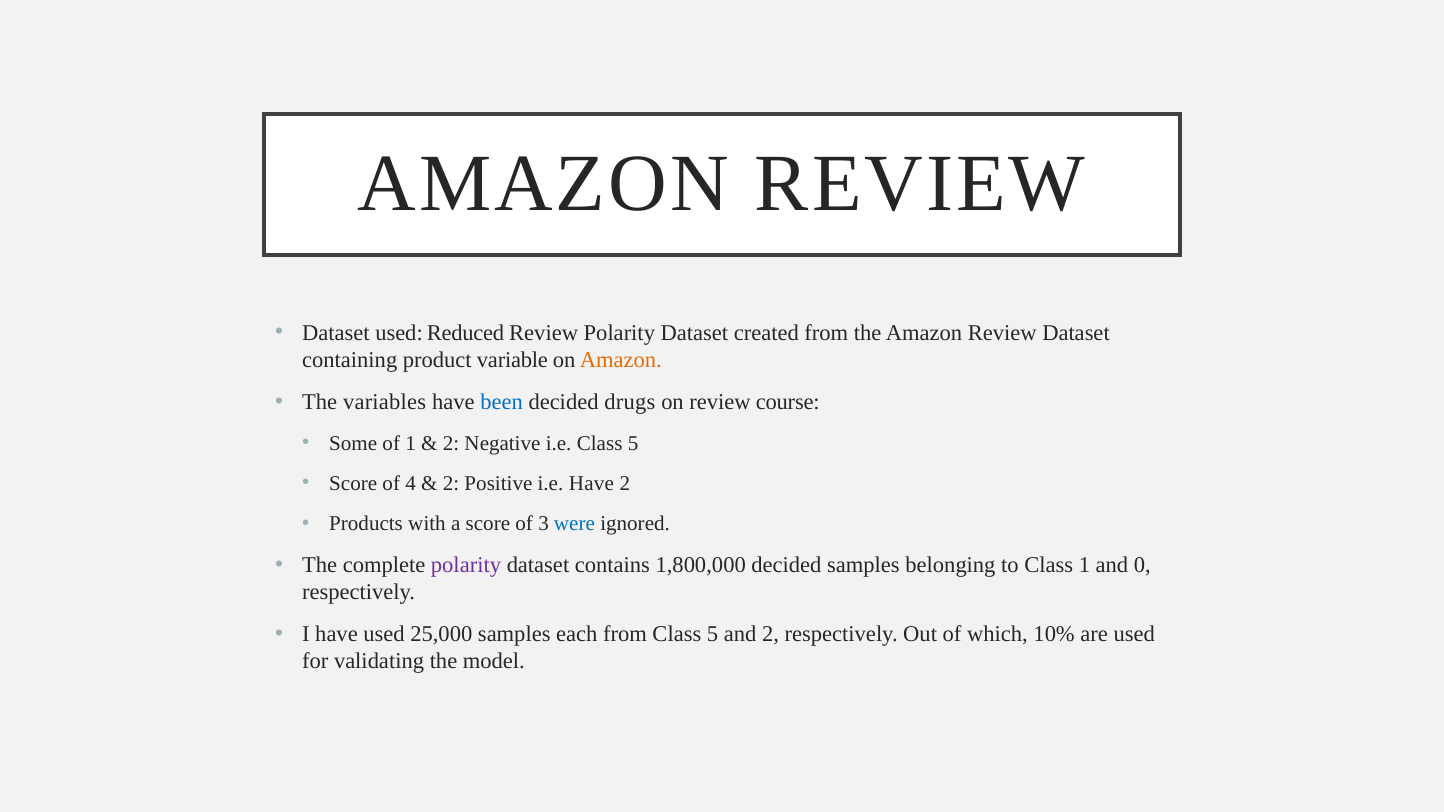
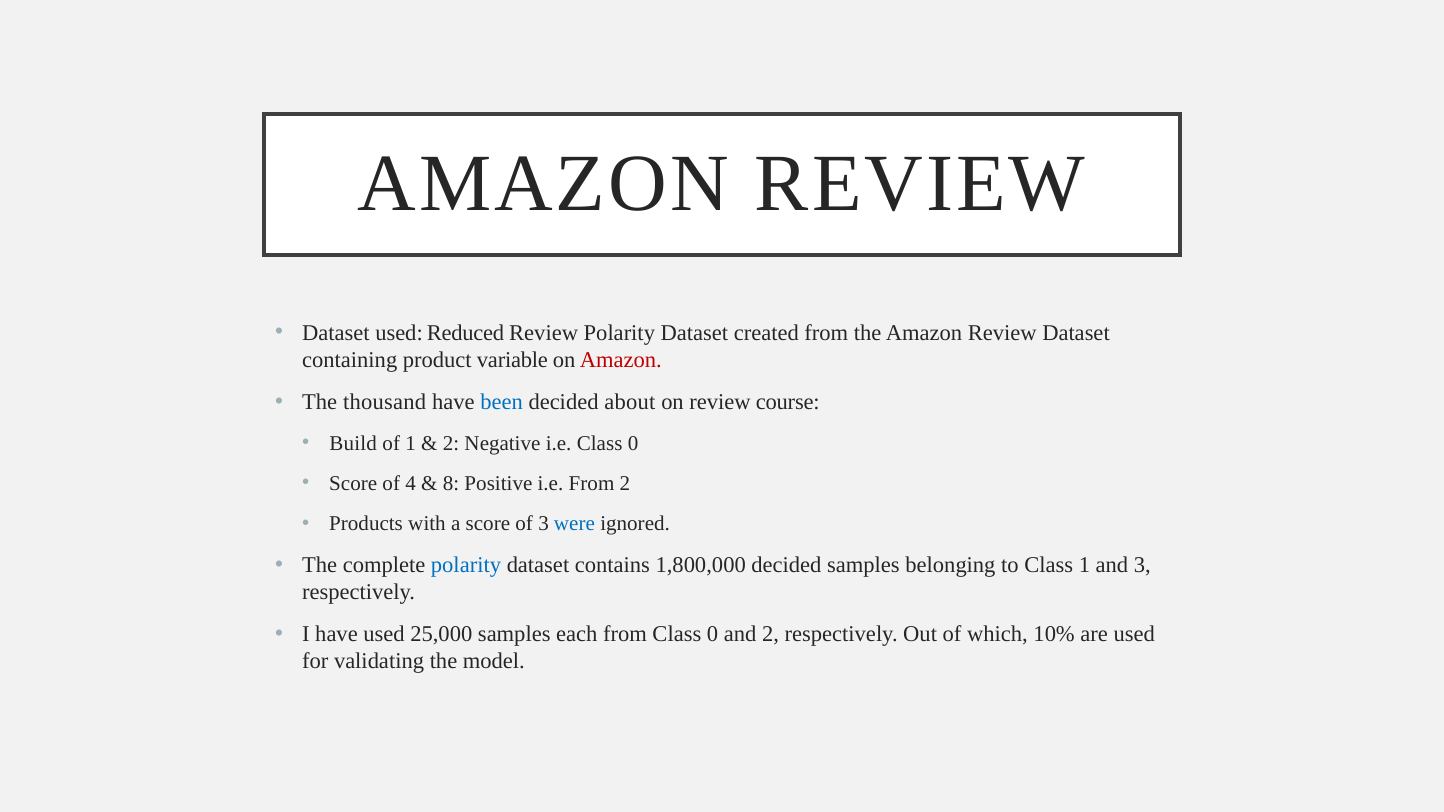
Amazon colour: orange -> red (621, 360)
variables: variables -> thousand (385, 402)
drugs: drugs -> about (630, 402)
Some: Some -> Build (353, 443)
i.e Class 5: 5 -> 0 (633, 443)
2: 2 -> 8 (451, 484)
i.e Have: Have -> From (592, 484)
polarity colour: purple -> blue (466, 565)
and 0: 0 -> 3 (1142, 565)
from Class 5: 5 -> 0 (713, 635)
